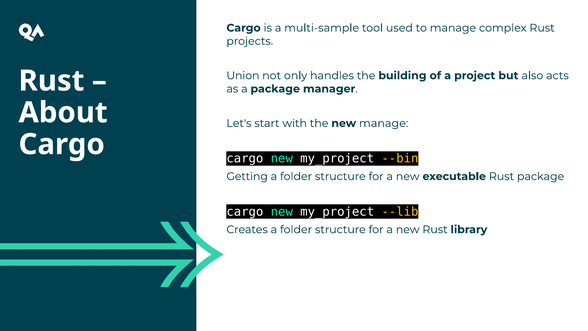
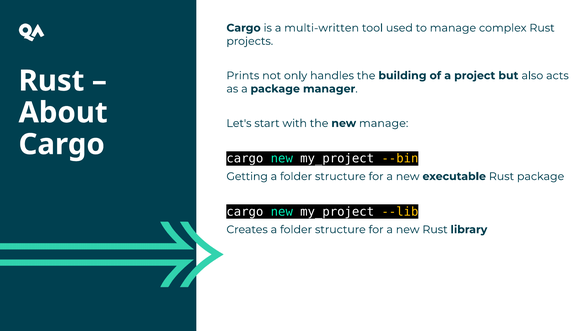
multi-sample: multi-sample -> multi-written (322, 28)
Union: Union -> Prints (243, 76)
